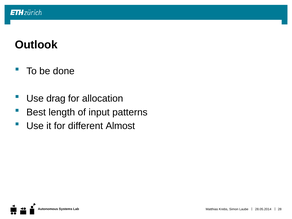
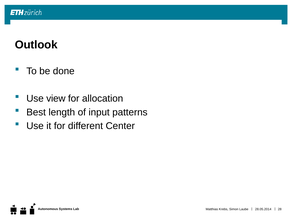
drag: drag -> view (56, 99)
Almost: Almost -> Center (120, 126)
